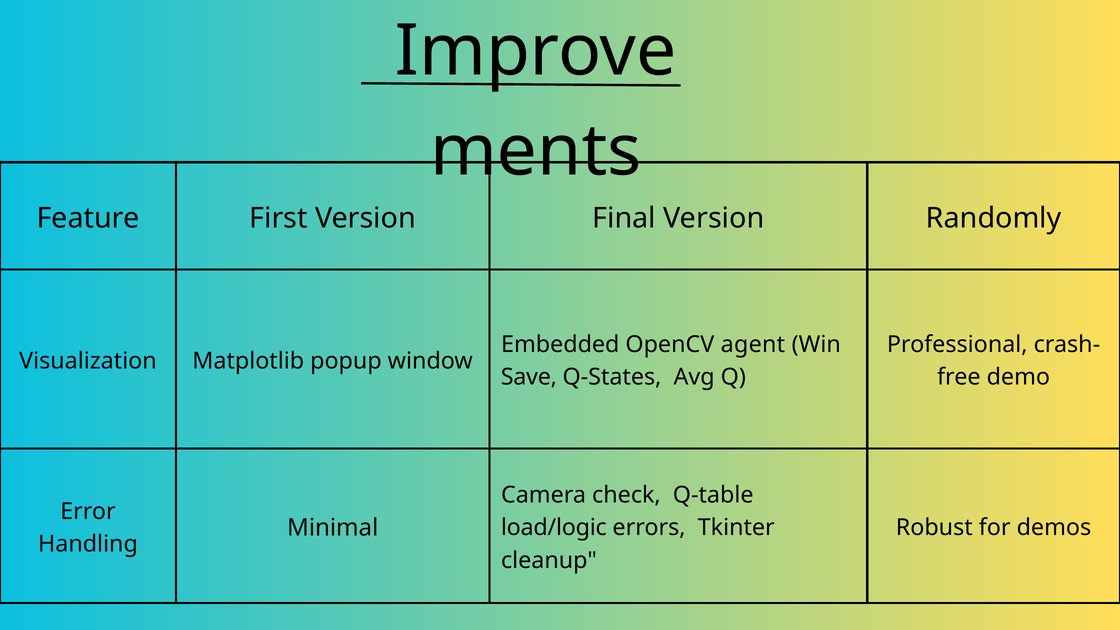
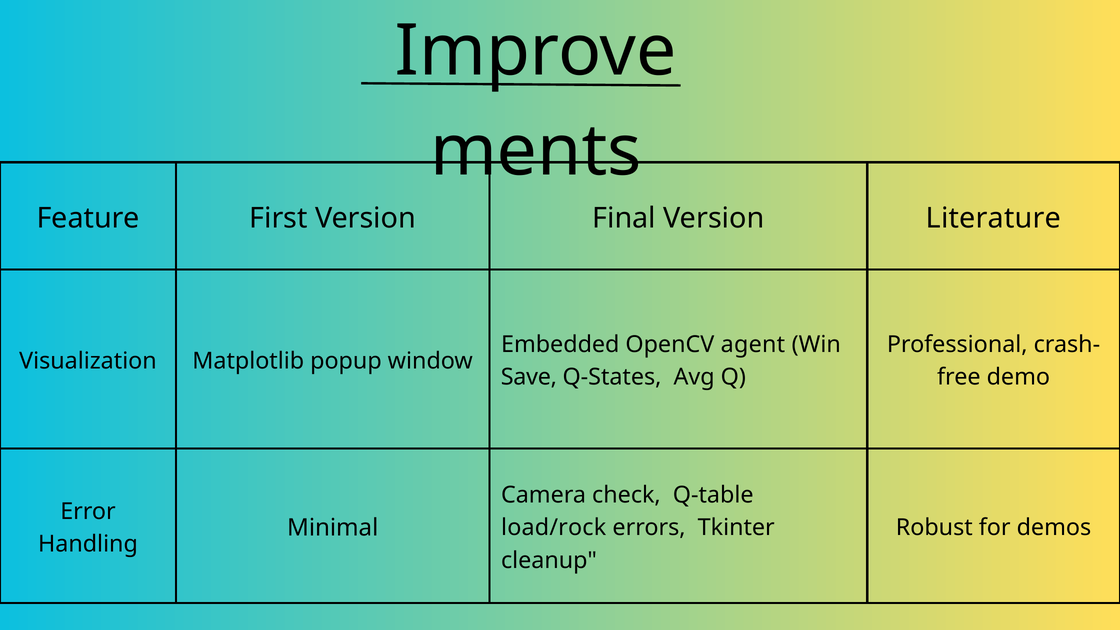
Randomly: Randomly -> Literature (993, 218)
load/logic: load/logic -> load/rock (554, 528)
